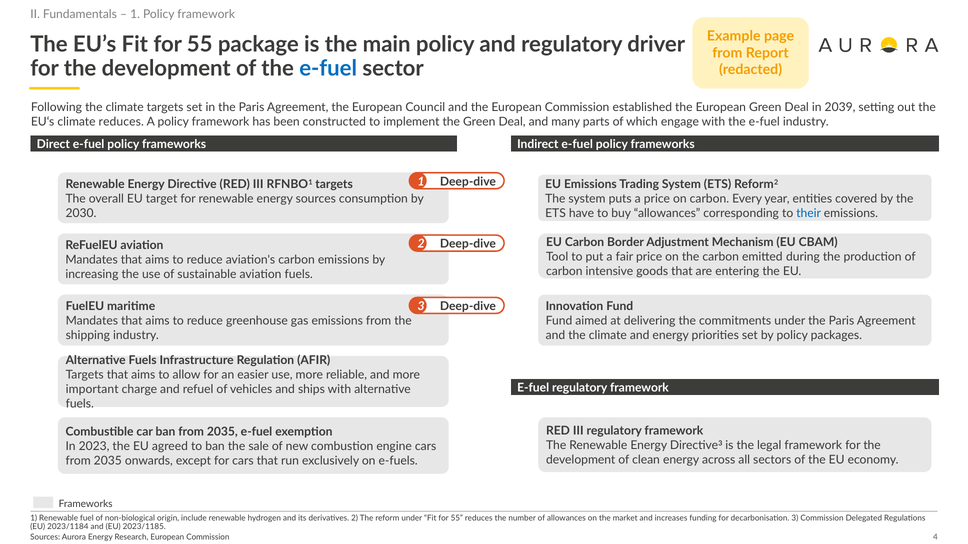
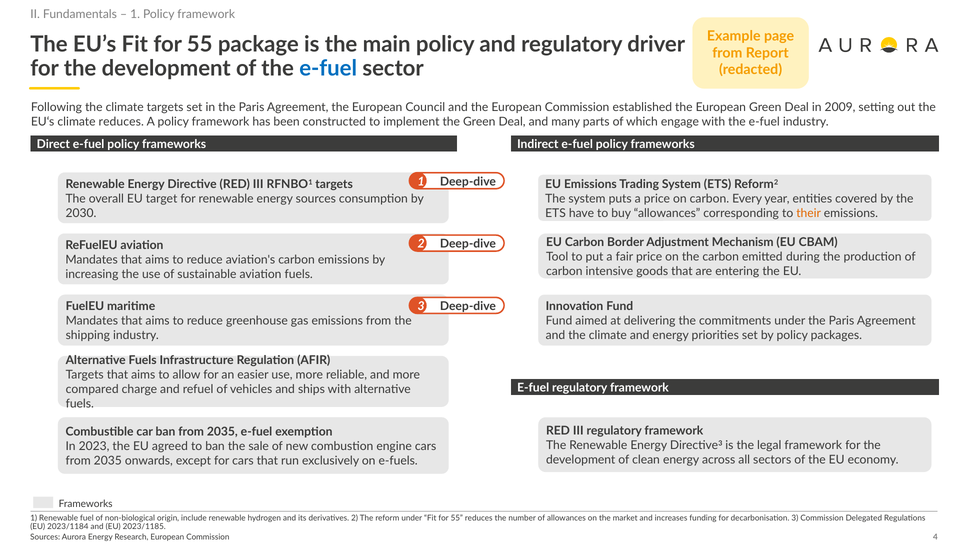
2039: 2039 -> 2009 (840, 108)
their colour: blue -> orange (809, 213)
important: important -> compared (92, 390)
